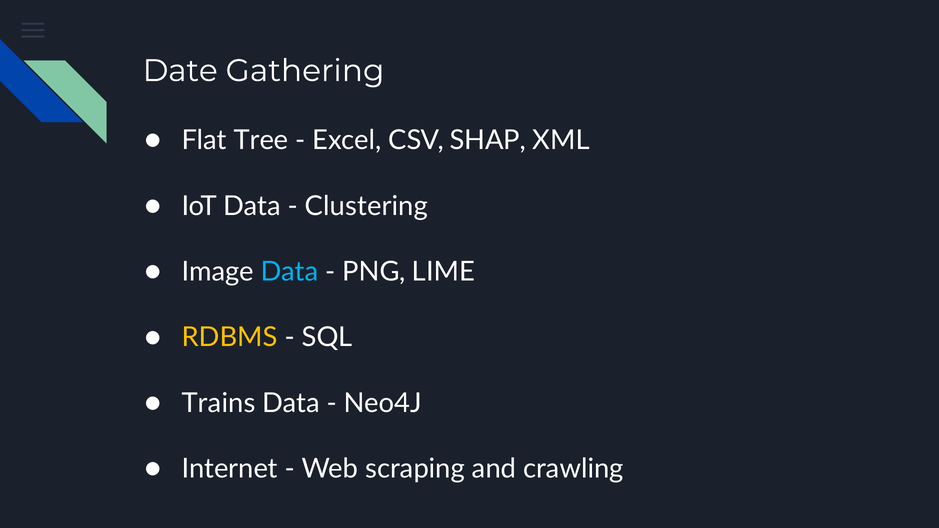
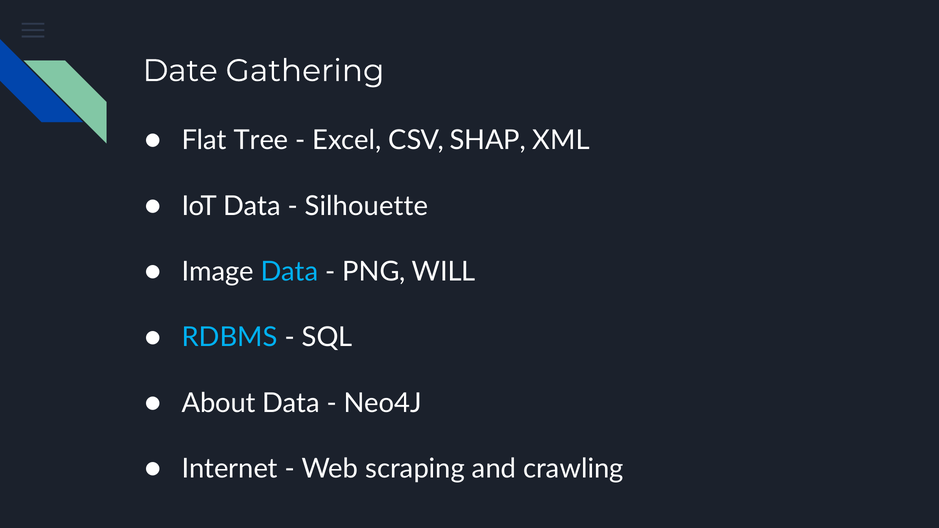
Clustering: Clustering -> Silhouette (366, 206)
LIME: LIME -> WILL (444, 272)
RDBMS colour: yellow -> light blue (230, 338)
Trains: Trains -> About (219, 403)
